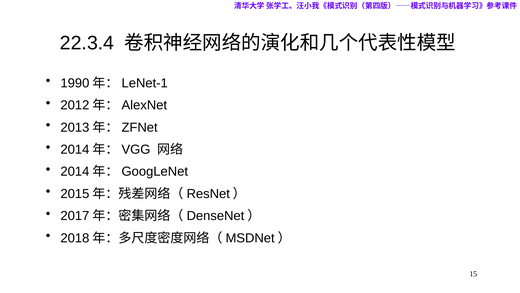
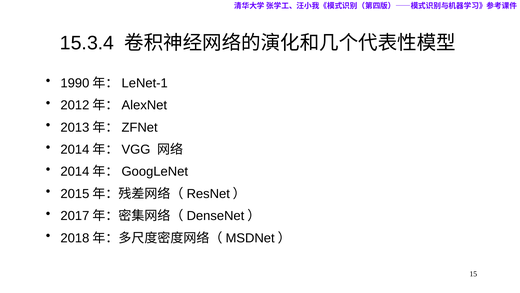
22.3.4: 22.3.4 -> 15.3.4 (87, 43)
